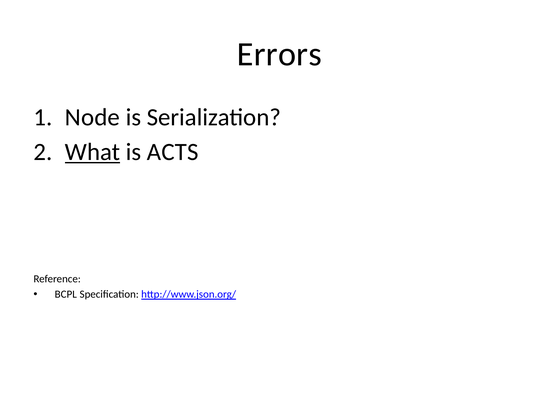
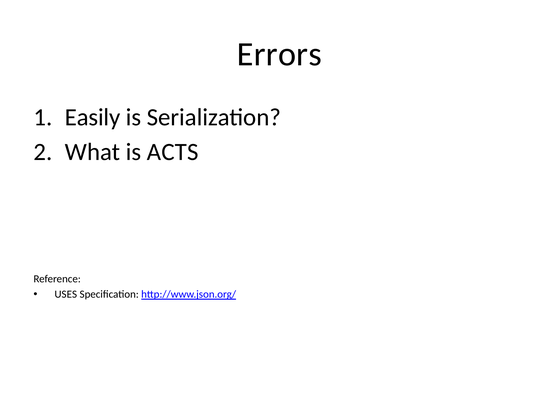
Node: Node -> Easily (93, 117)
What underline: present -> none (93, 152)
BCPL: BCPL -> USES (66, 294)
